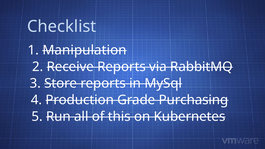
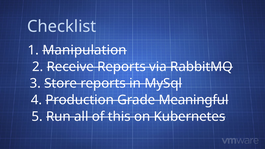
Purchasing: Purchasing -> Meaningful (194, 100)
